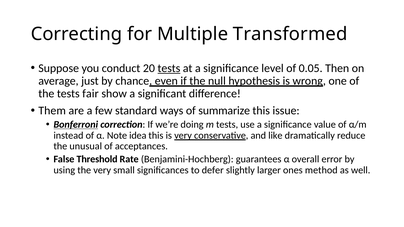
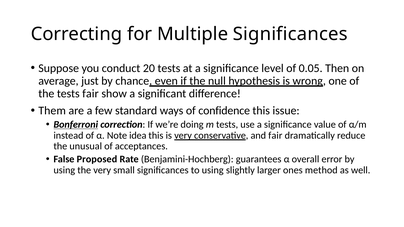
Multiple Transformed: Transformed -> Significances (290, 34)
tests underline: present -> none (169, 68)
summarize: summarize -> confidence (224, 111)
and like: like -> fair (275, 136)
Threshold: Threshold -> Proposed (97, 159)
to defer: defer -> using (213, 170)
